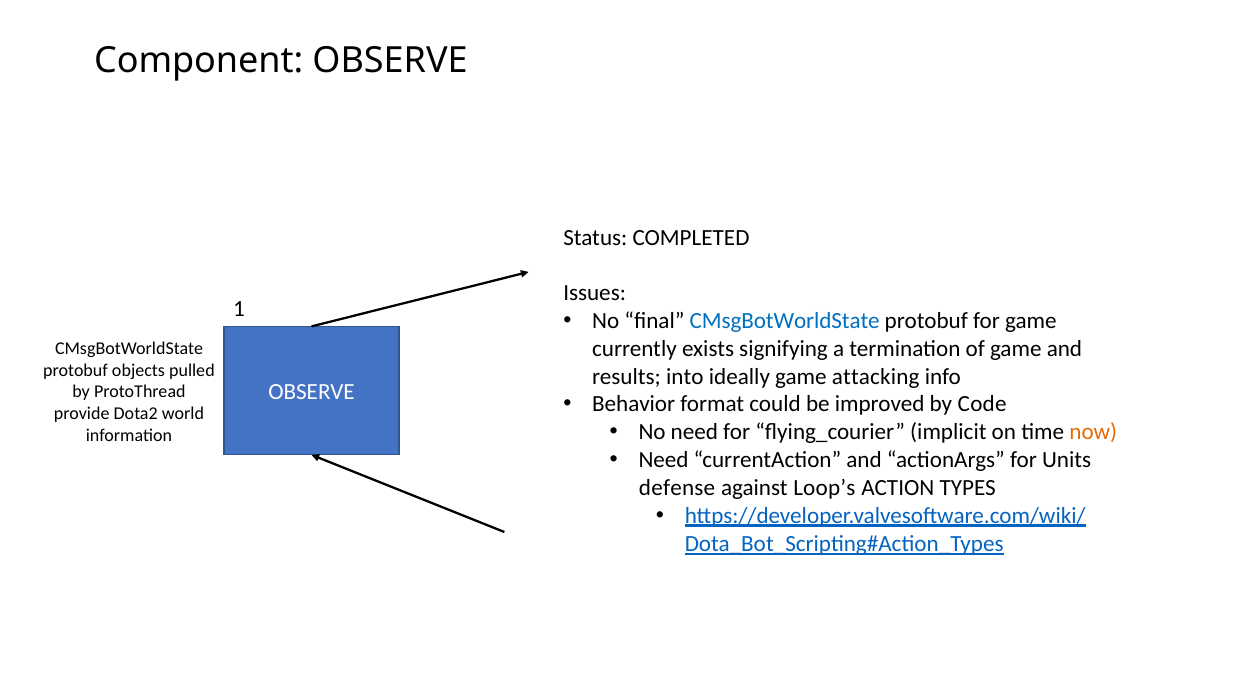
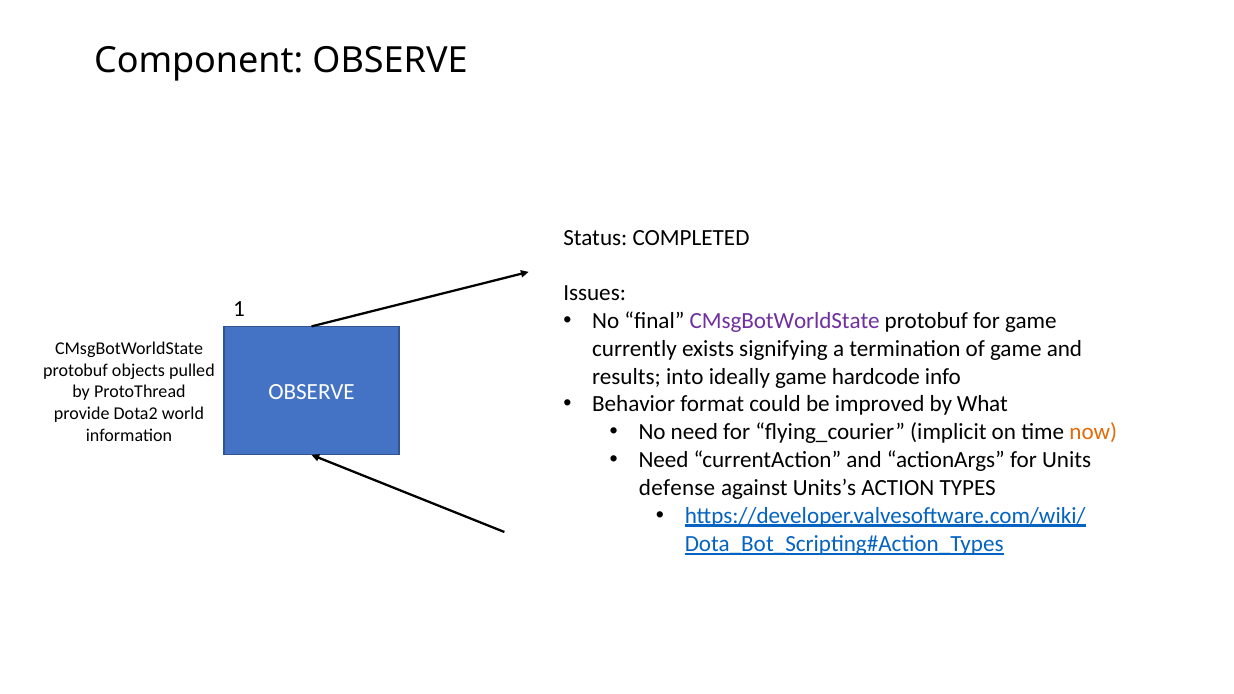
CMsgBotWorldState colour: blue -> purple (785, 321)
attacking: attacking -> hardcode (876, 377)
Code: Code -> What (982, 404)
Loop’s: Loop’s -> Units’s (825, 488)
